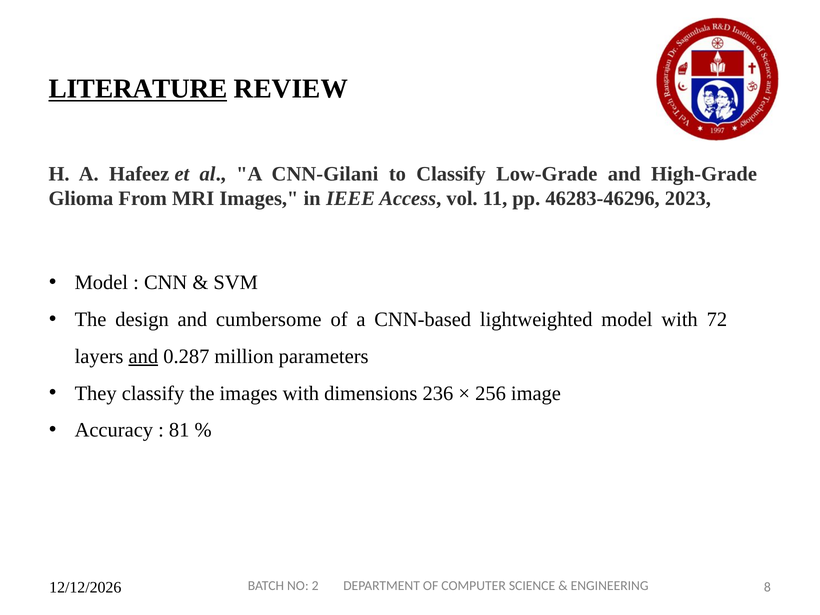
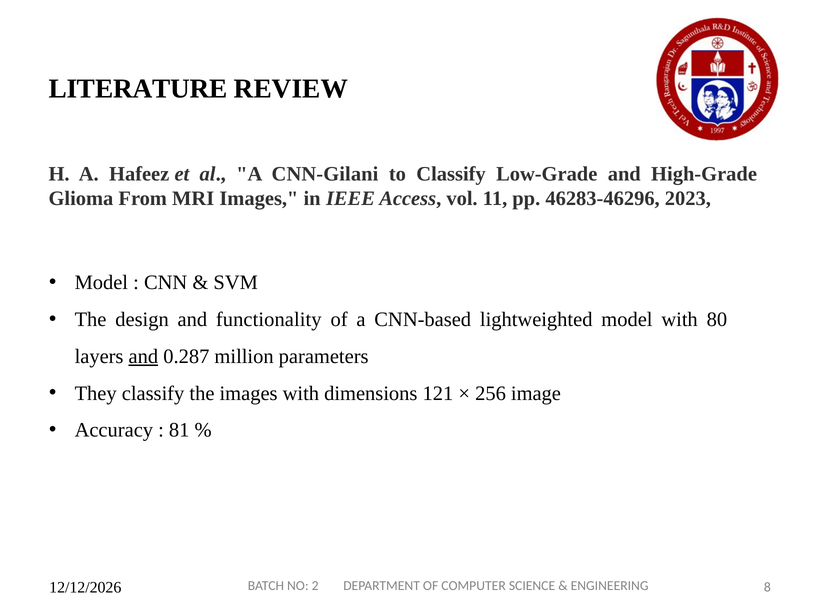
LITERATURE underline: present -> none (138, 89)
cumbersome: cumbersome -> functionality (269, 320)
72: 72 -> 80 (717, 320)
236: 236 -> 121 (438, 393)
